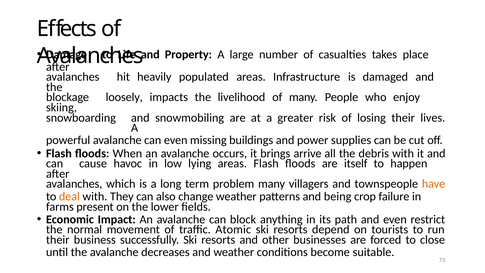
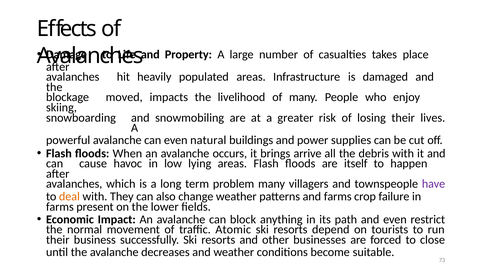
loosely: loosely -> moved (124, 97)
missing: missing -> natural (208, 140)
have colour: orange -> purple (434, 184)
and being: being -> farms (338, 197)
